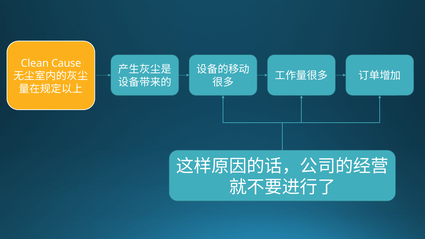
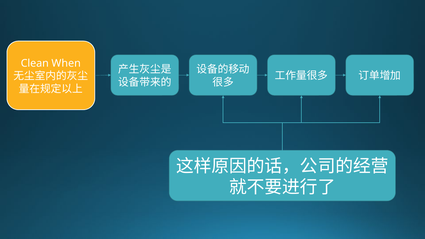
Cause: Cause -> When (66, 63)
